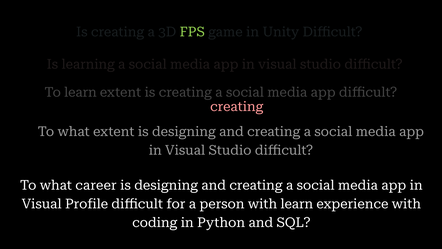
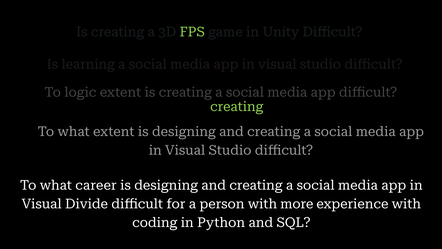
To learn: learn -> logic (80, 92)
creating colour: pink -> light green (237, 106)
Profile: Profile -> Divide (87, 204)
with learn: learn -> more (297, 204)
